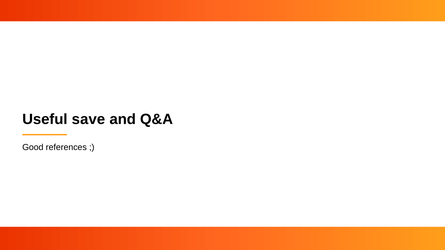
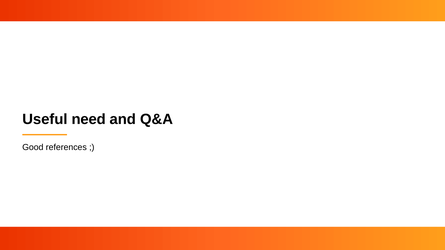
save: save -> need (89, 119)
